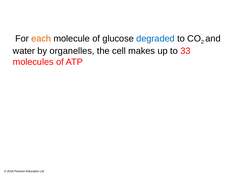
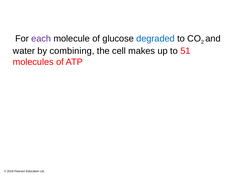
each colour: orange -> purple (41, 39)
organelles: organelles -> combining (72, 51)
33: 33 -> 51 (186, 51)
